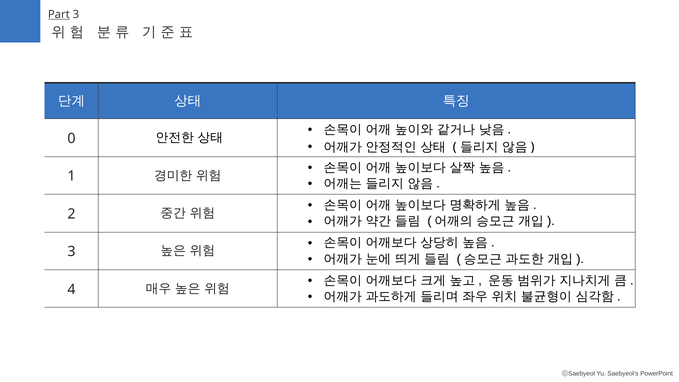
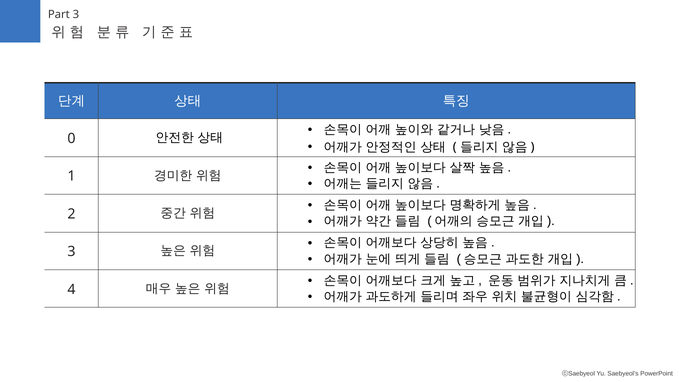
Part underline: present -> none (59, 14)
